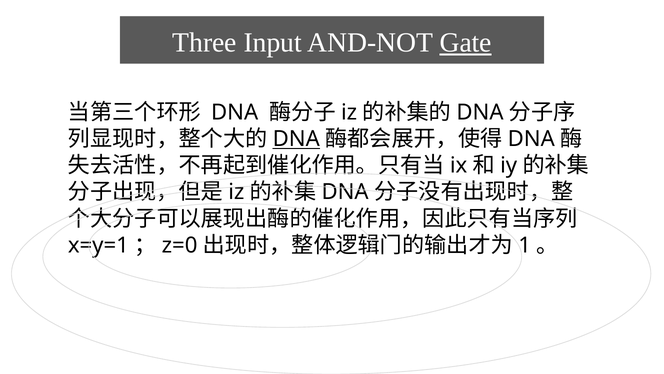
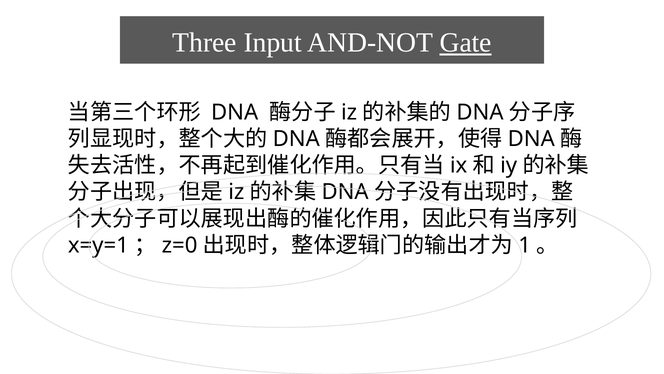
DNA underline: present -> none (296, 139)
